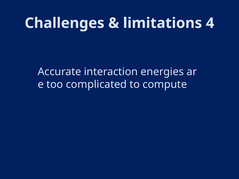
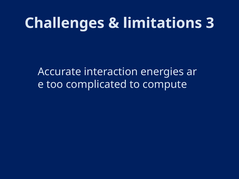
4: 4 -> 3 (210, 23)
